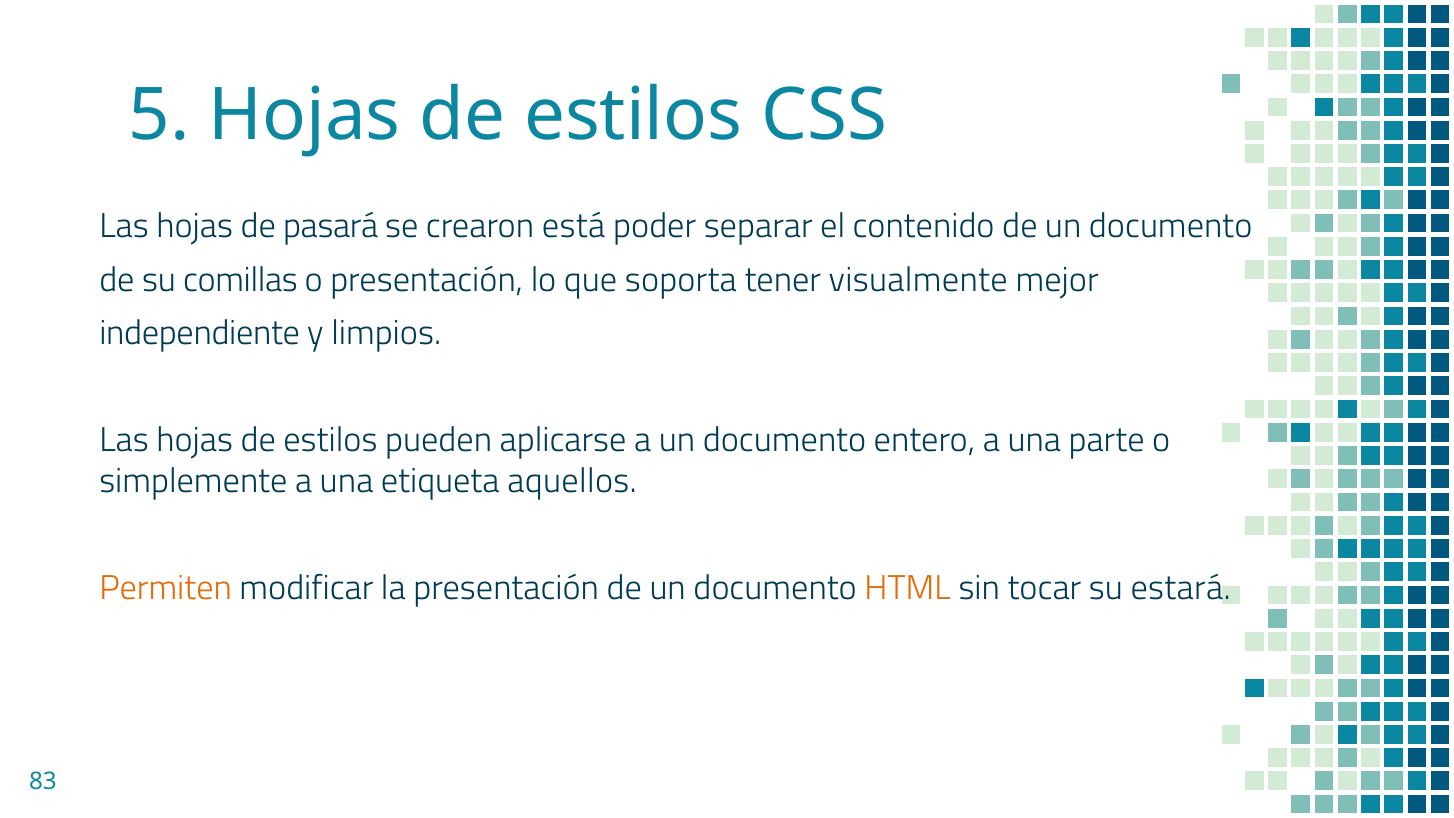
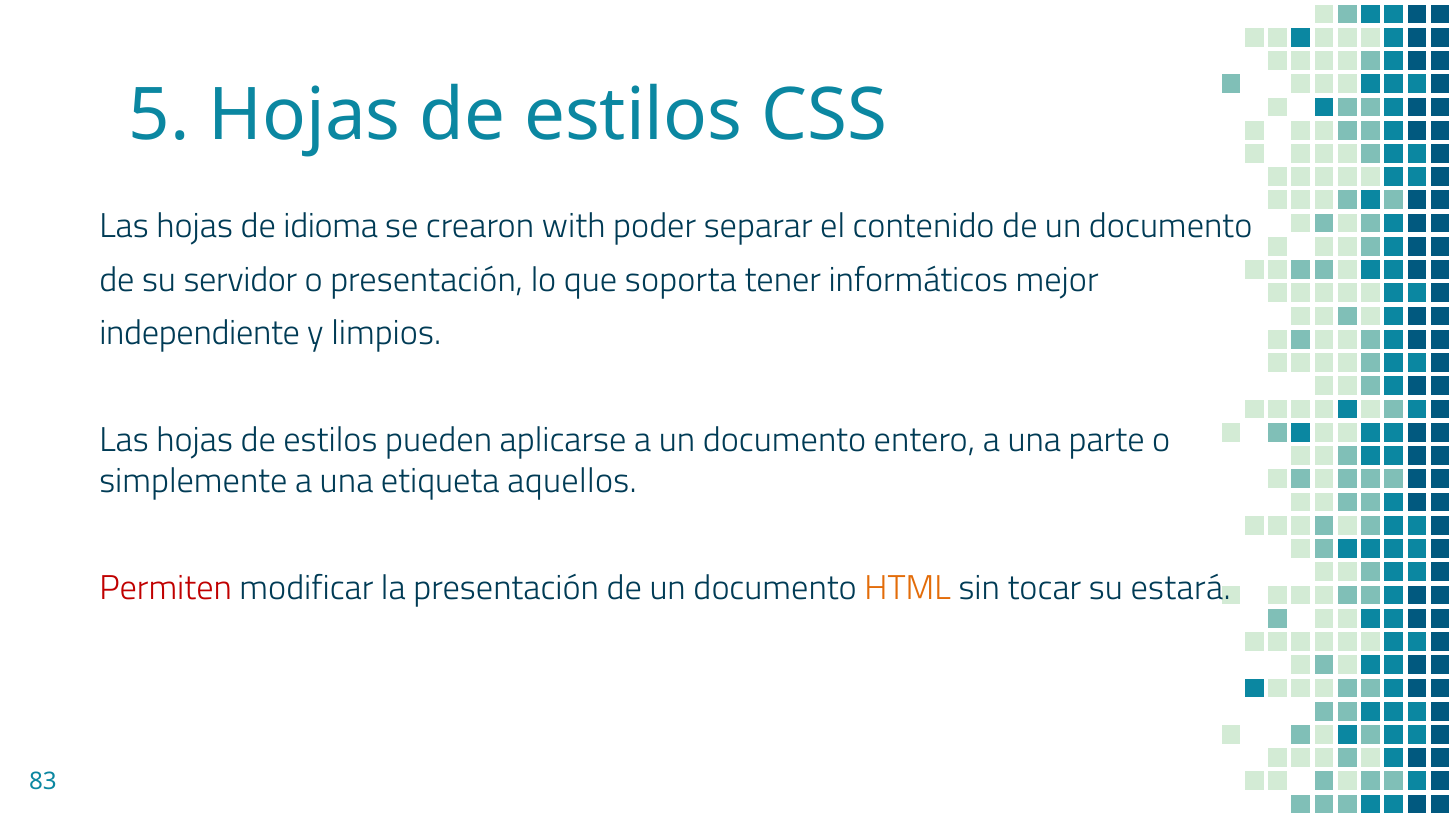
pasará: pasará -> idioma (331, 227)
está: está -> with (574, 227)
comillas: comillas -> servidor (240, 280)
visualmente: visualmente -> informáticos (918, 280)
Permiten colour: orange -> red (166, 588)
